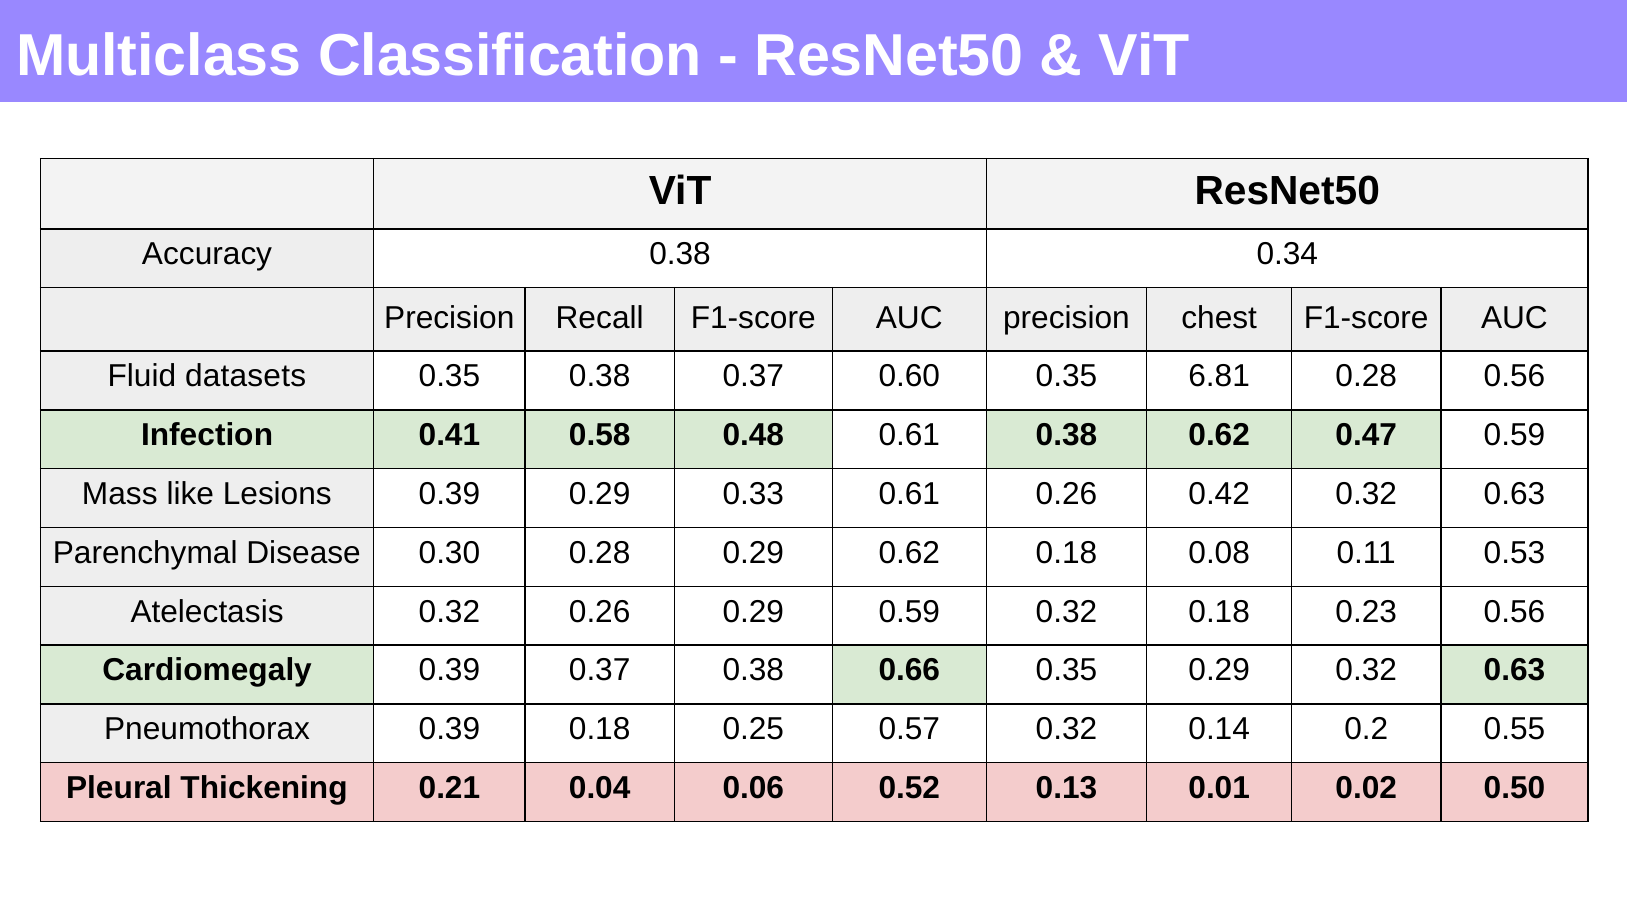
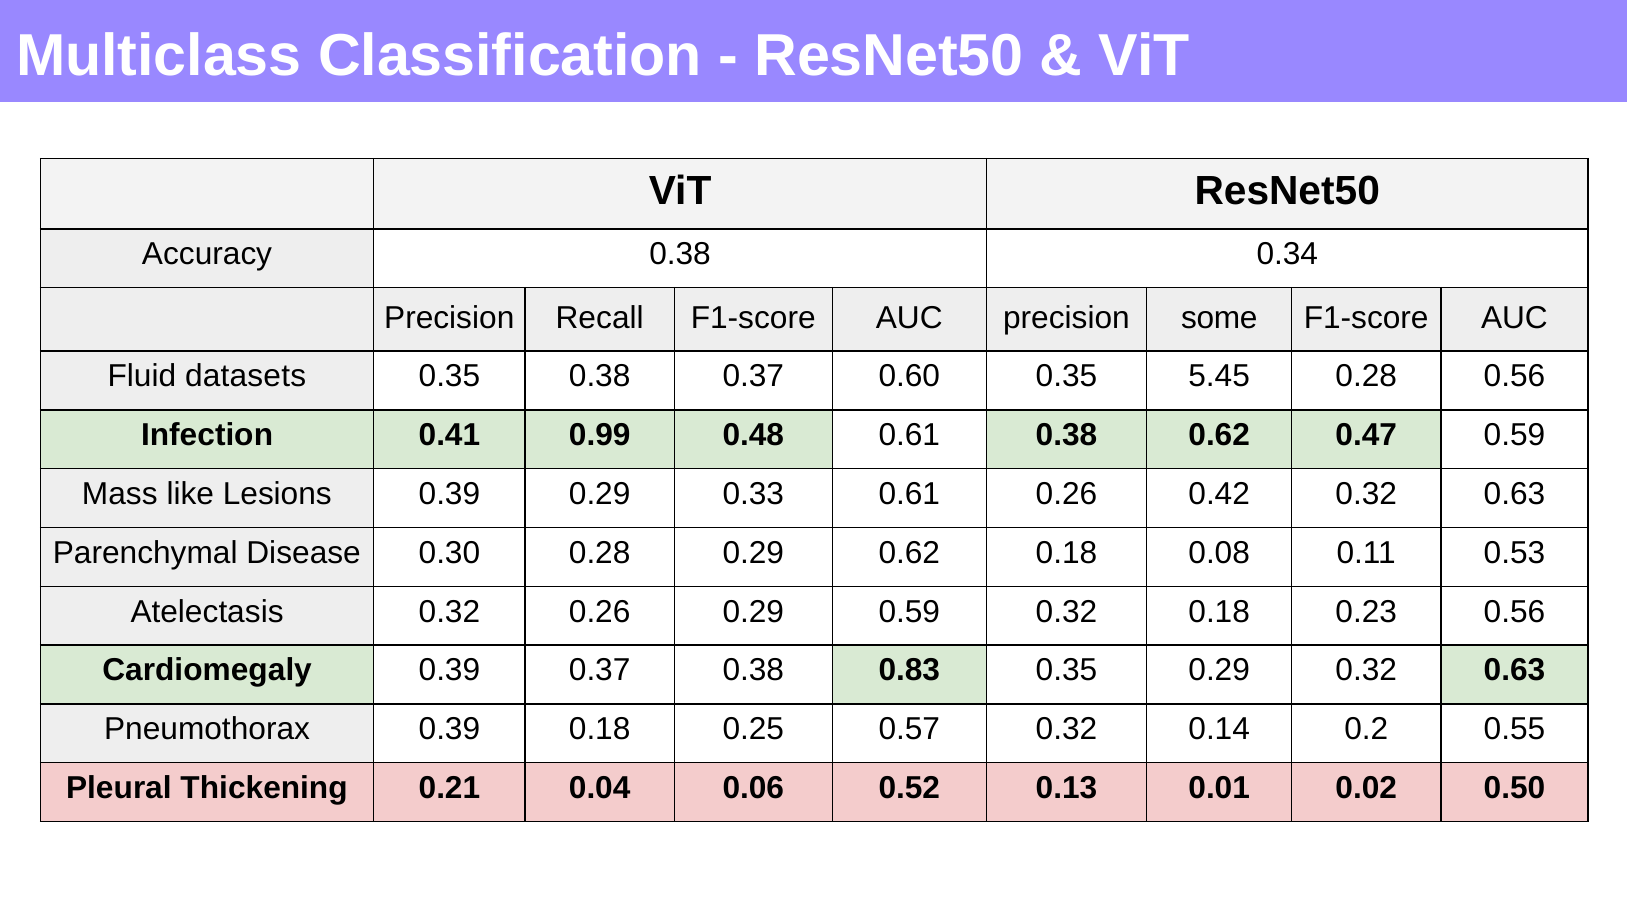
chest: chest -> some (1219, 318)
6.81: 6.81 -> 5.45 (1219, 377)
0.58: 0.58 -> 0.99 (600, 435)
0.66: 0.66 -> 0.83 (909, 671)
